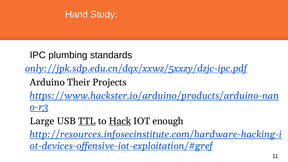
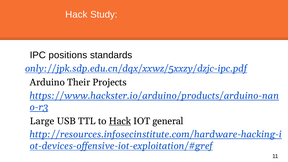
Hand: Hand -> Hack (76, 14)
plumbing: plumbing -> positions (68, 55)
TTL underline: present -> none (87, 121)
enough: enough -> general (168, 121)
